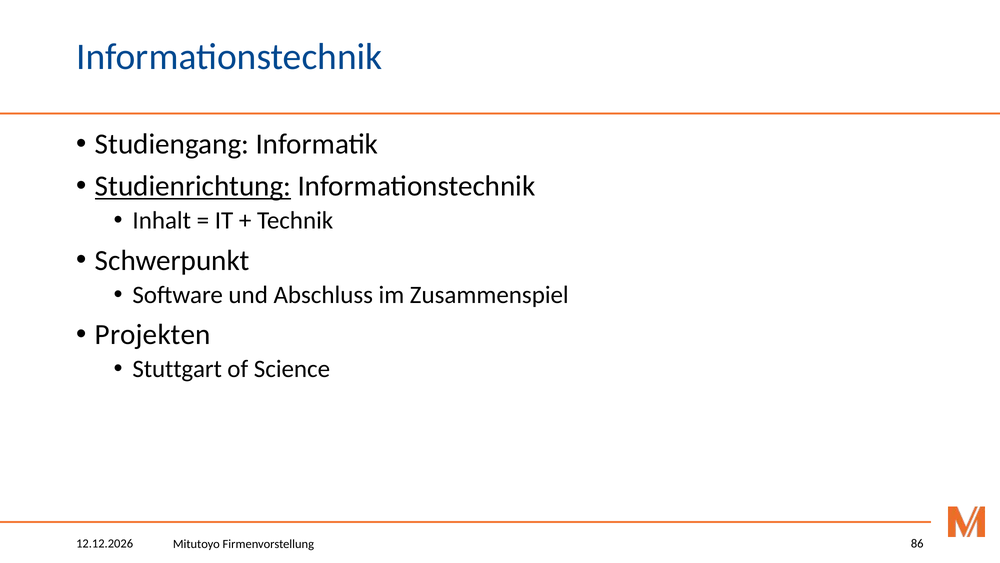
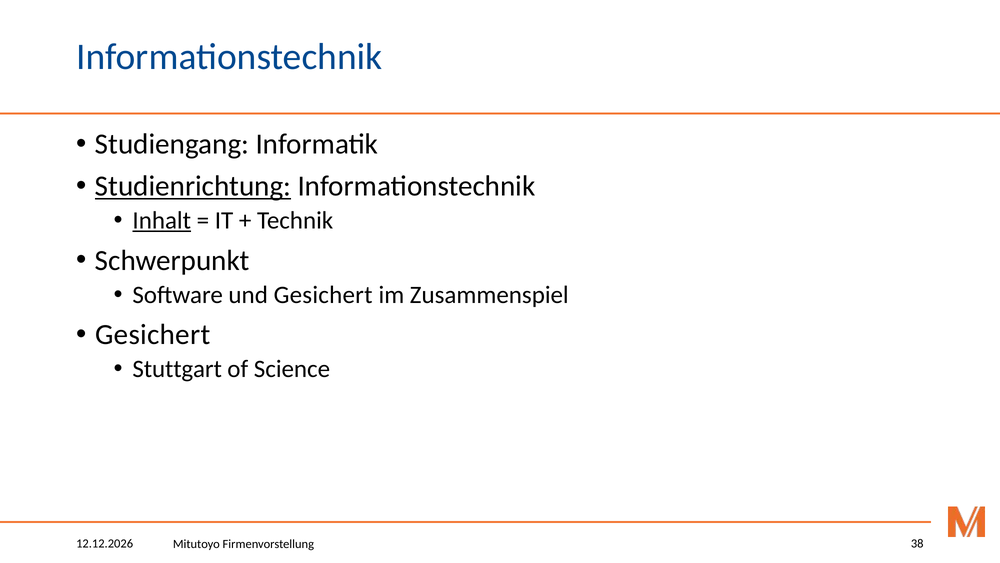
Inhalt underline: none -> present (162, 220)
und Abschluss: Abschluss -> Gesichert (323, 295)
Projekten: Projekten -> Gesichert (153, 334)
86: 86 -> 38 (917, 543)
